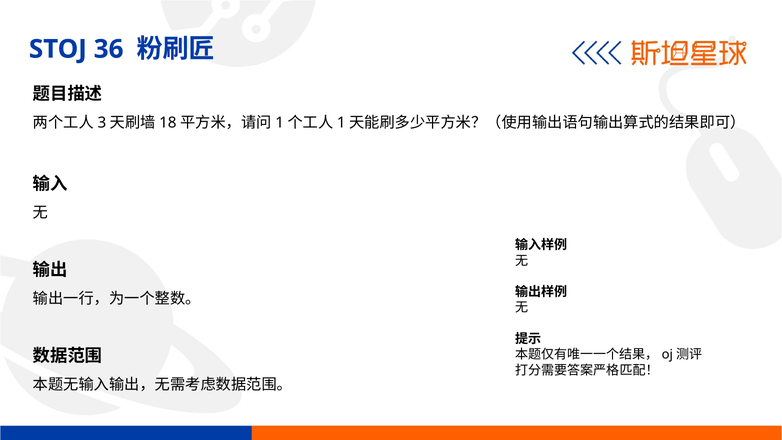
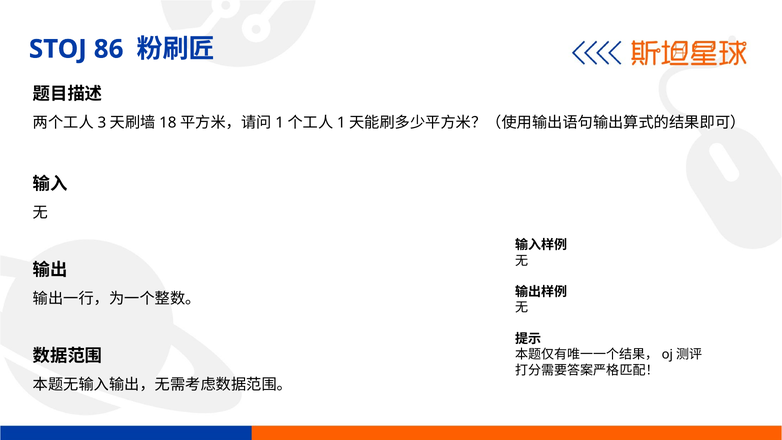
36: 36 -> 86 (109, 49)
